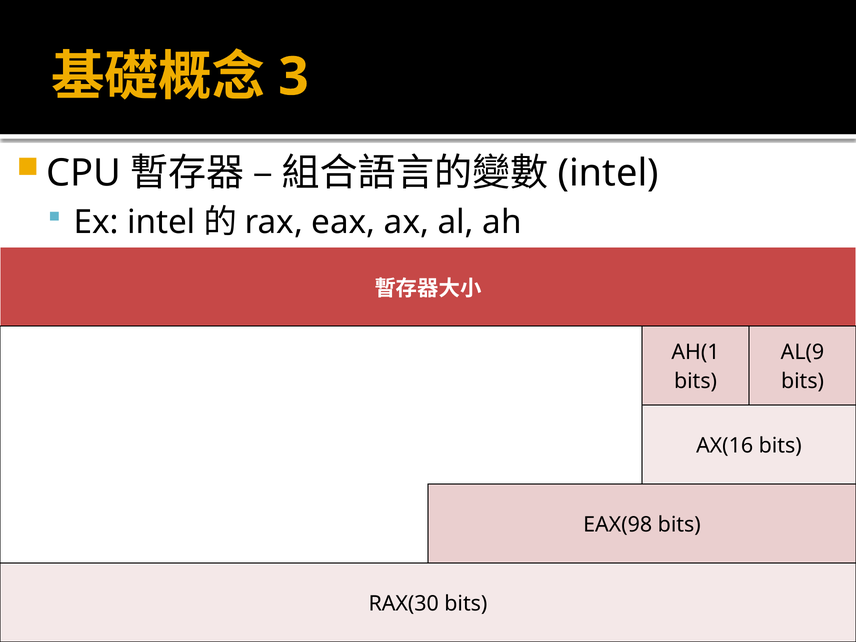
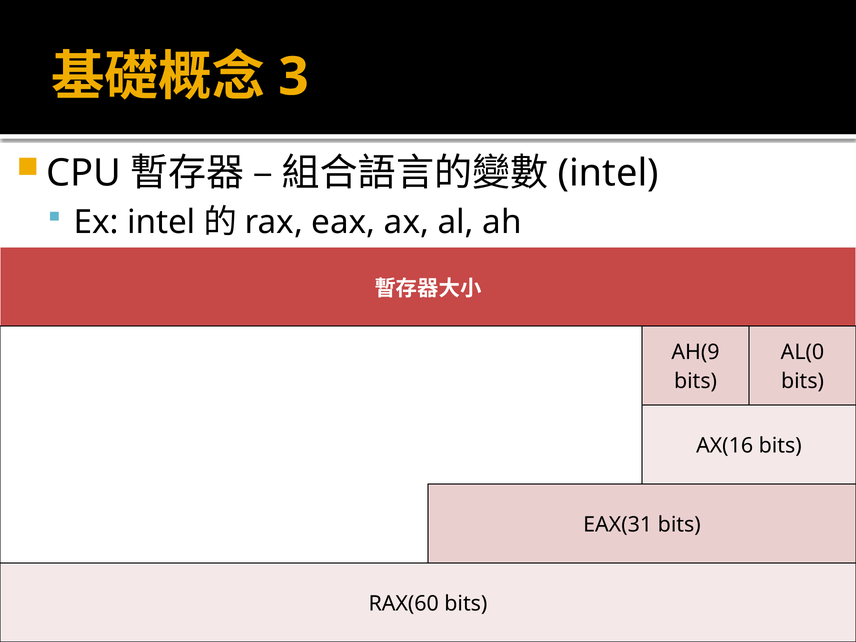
AH(1: AH(1 -> AH(9 (696, 352)
AL(9: AL(9 -> AL(0 (802, 352)
EAX(98: EAX(98 -> EAX(31 (618, 525)
RAX(30: RAX(30 -> RAX(60 (404, 604)
